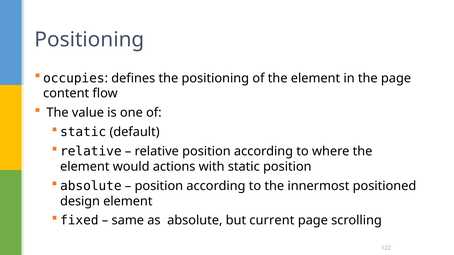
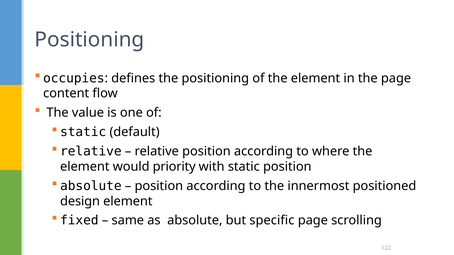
actions: actions -> priority (174, 167)
current: current -> specific (272, 221)
